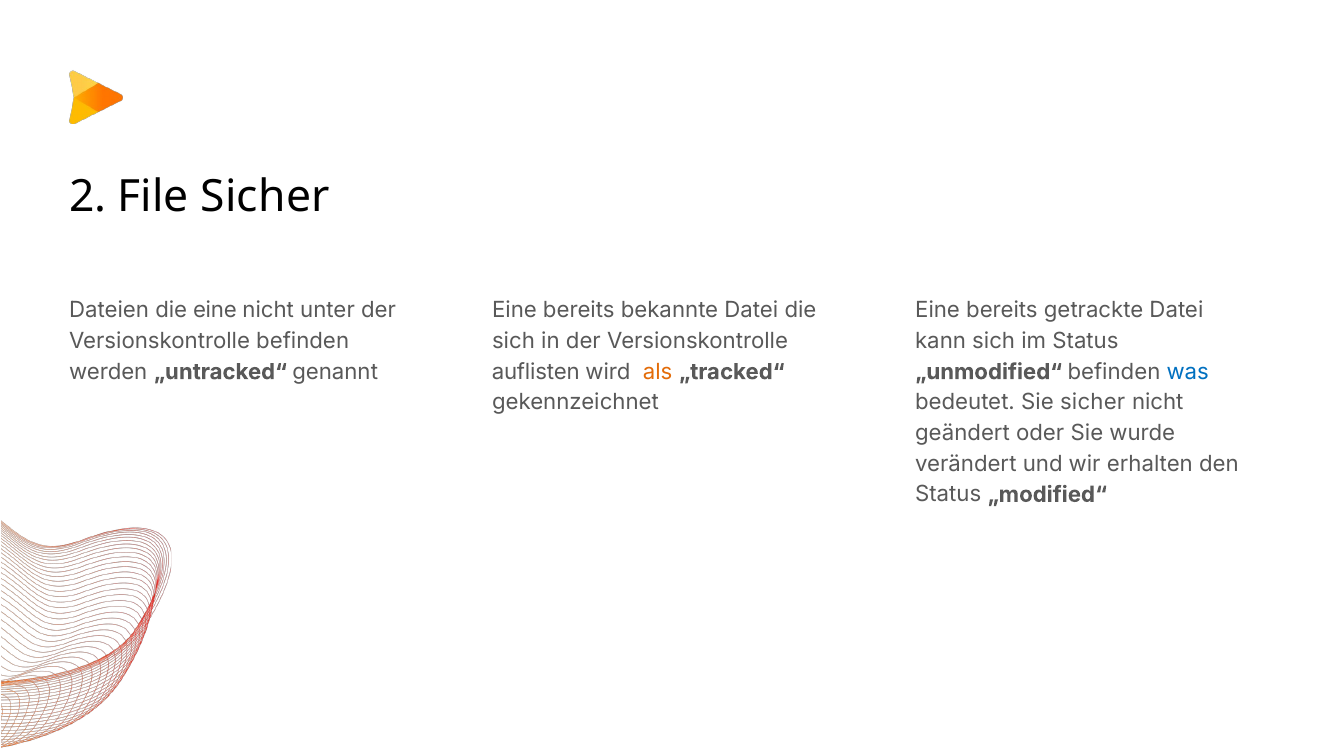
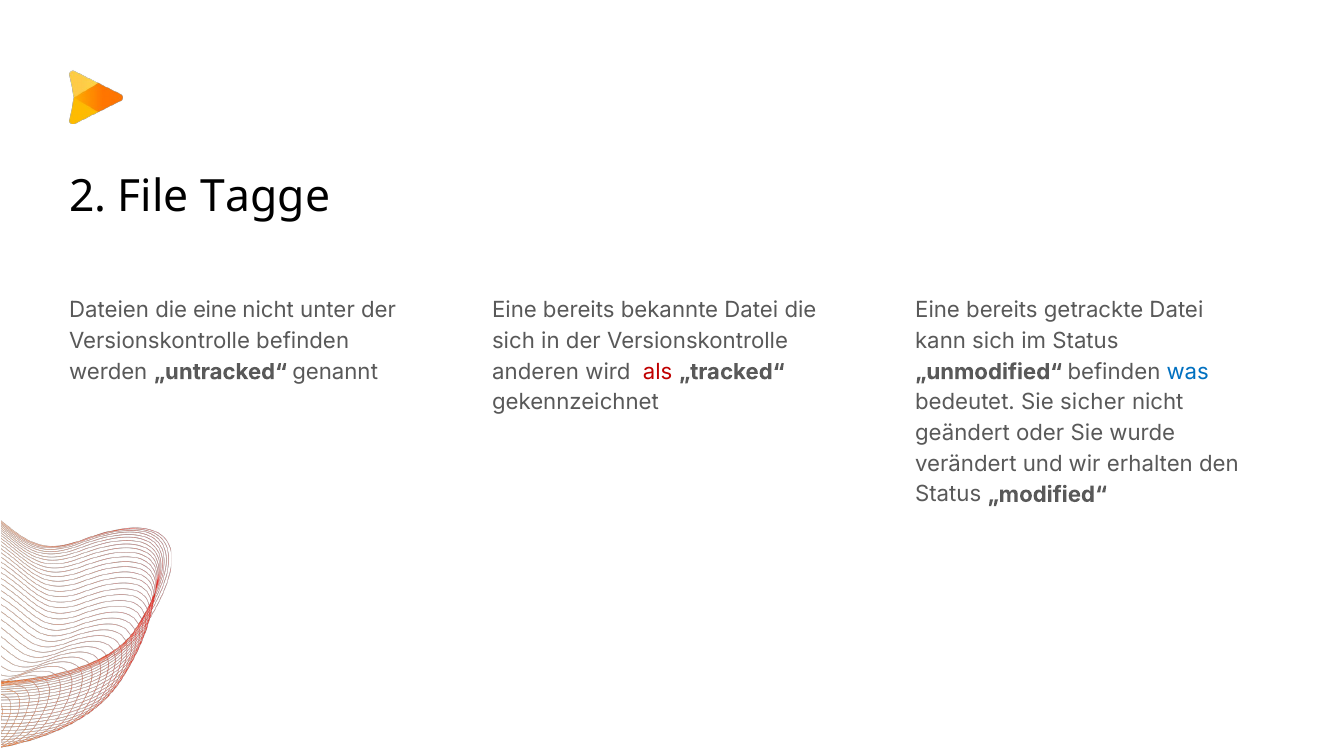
File Sicher: Sicher -> Tagge (265, 197)
auflisten: auflisten -> anderen (536, 372)
als colour: orange -> red (658, 372)
